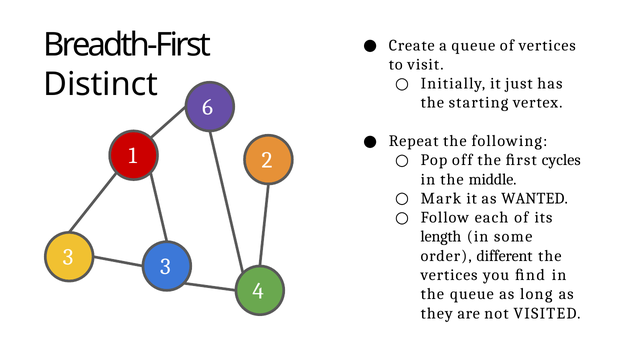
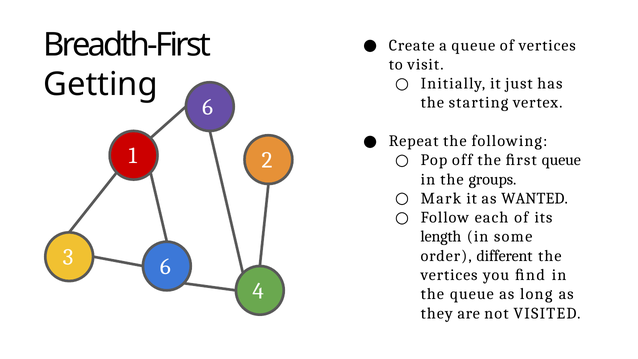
Distinct: Distinct -> Getting (101, 84)
ﬁrst cycles: cycles -> queue (561, 160)
middle: middle -> groups (493, 179)
3 3: 3 -> 6 (165, 266)
